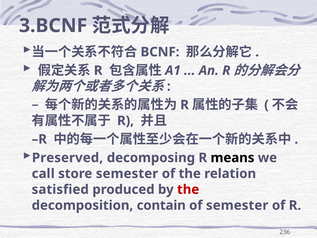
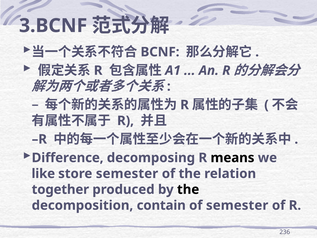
Preserved: Preserved -> Difference (68, 158)
call: call -> like (43, 173)
satisfied: satisfied -> together (60, 189)
the colour: red -> black (188, 189)
